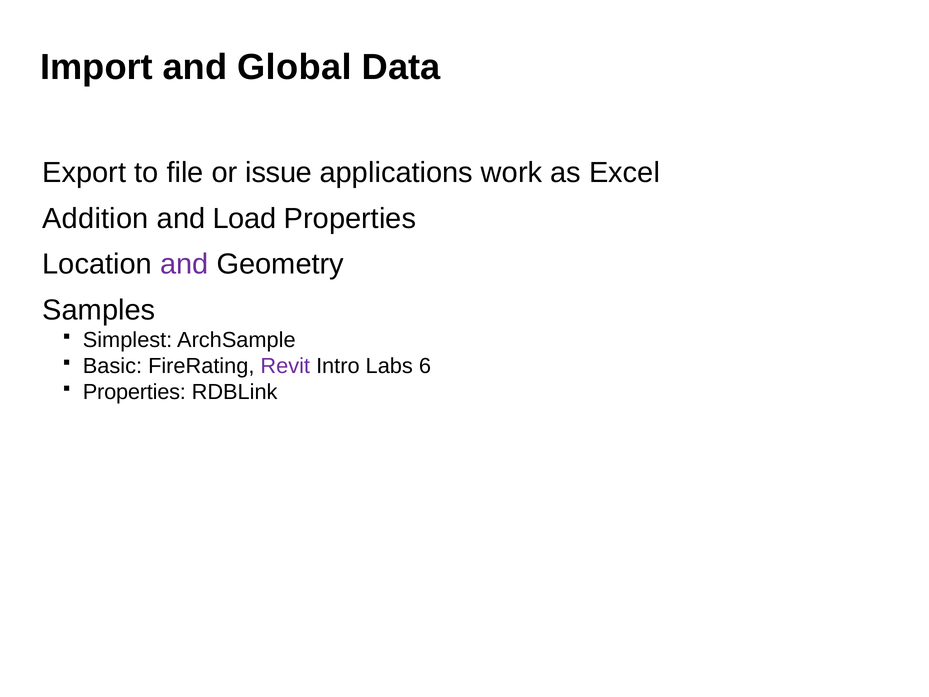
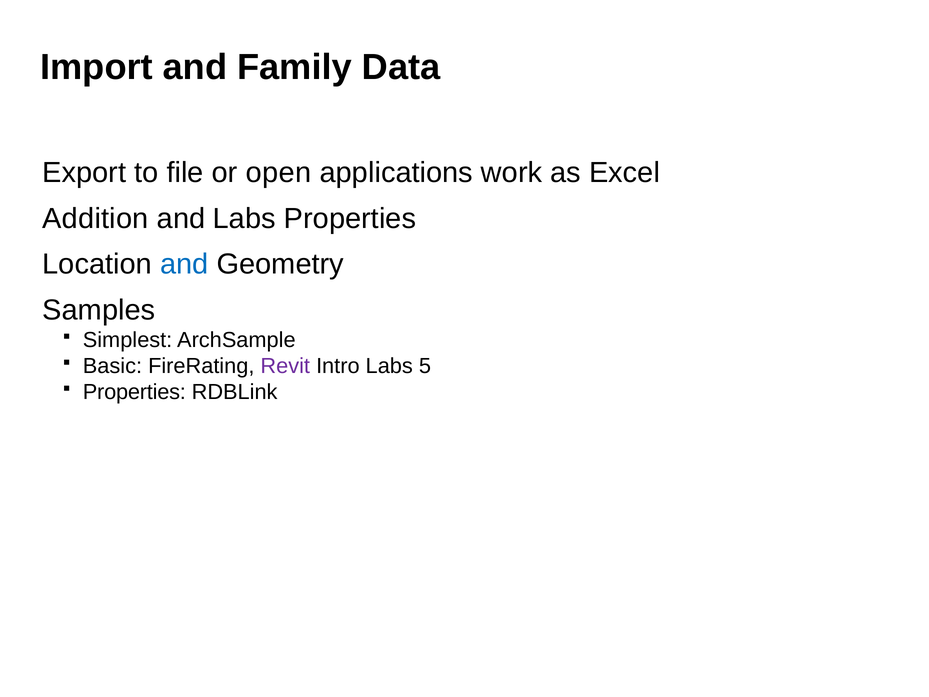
Global: Global -> Family (295, 67)
issue: issue -> open (278, 173)
and Load: Load -> Labs (244, 218)
and colour: purple -> blue (184, 264)
6: 6 -> 5 (425, 366)
